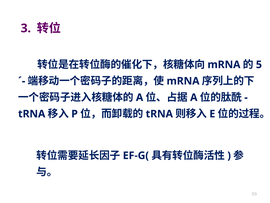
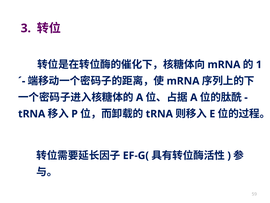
5: 5 -> 1 (259, 64)
